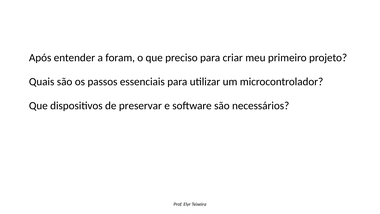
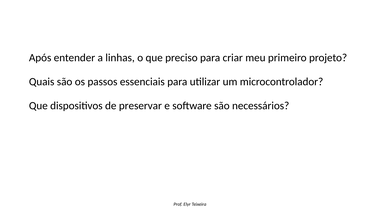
foram: foram -> linhas (120, 58)
